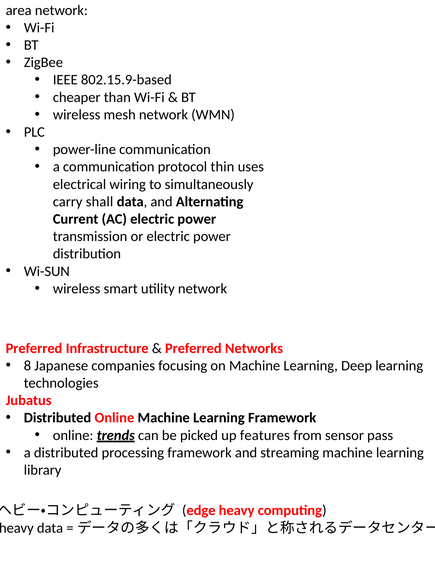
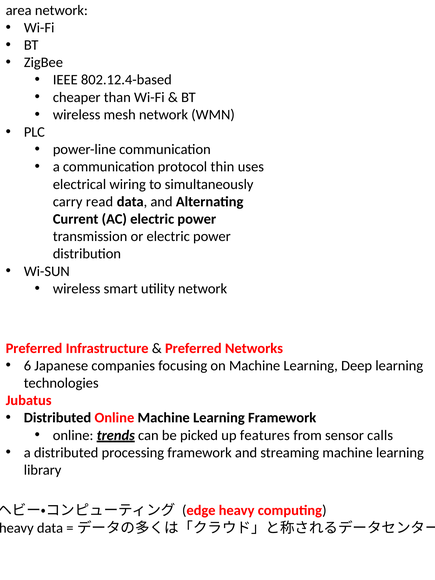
802.15.9-based: 802.15.9-based -> 802.12.4-based (126, 80)
shall: shall -> read (100, 202)
8: 8 -> 6 (27, 366)
pass: pass -> calls (380, 435)
